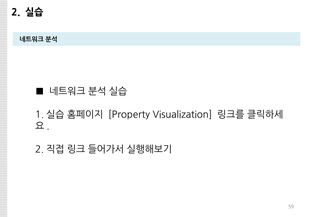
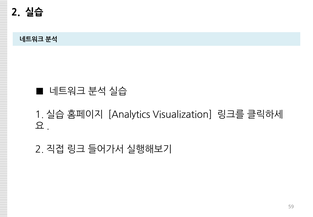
Property: Property -> Analytics (129, 114)
